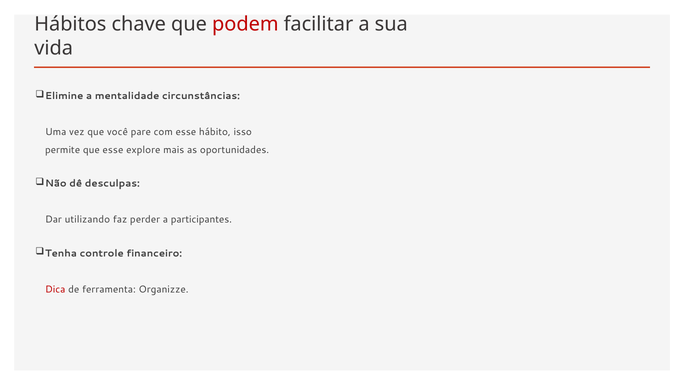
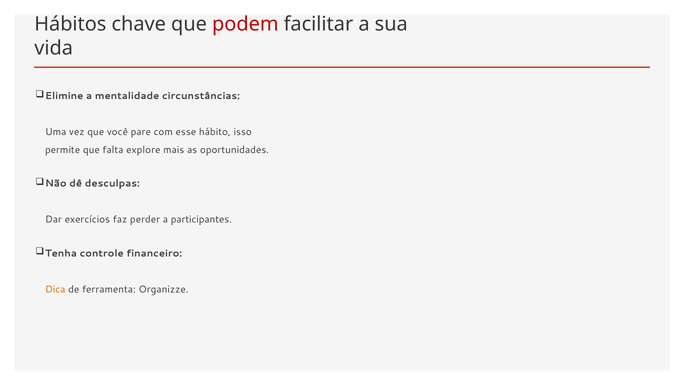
que esse: esse -> falta (113, 150)
utilizando: utilizando -> exercícios (87, 219)
Dica colour: red -> orange (55, 289)
